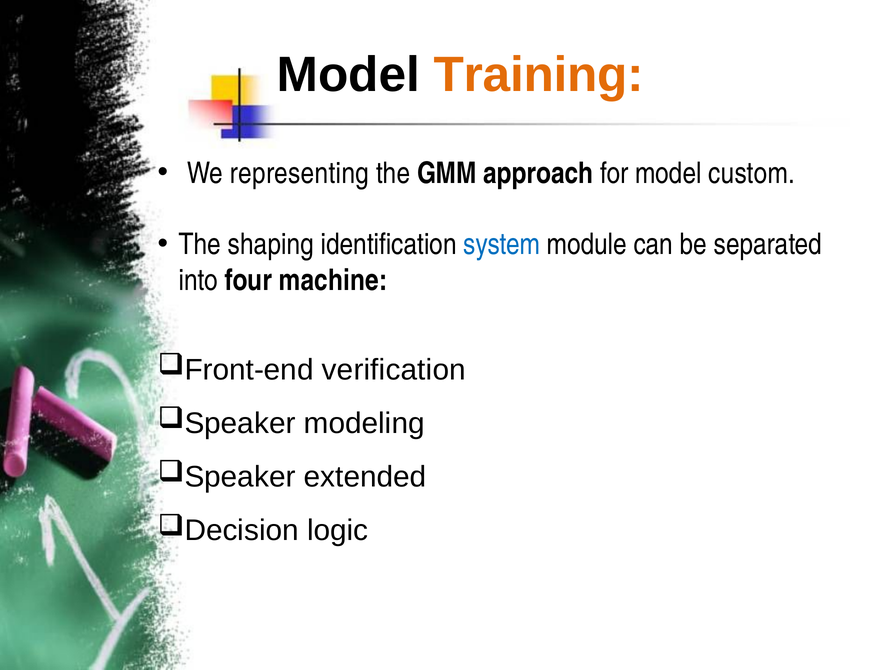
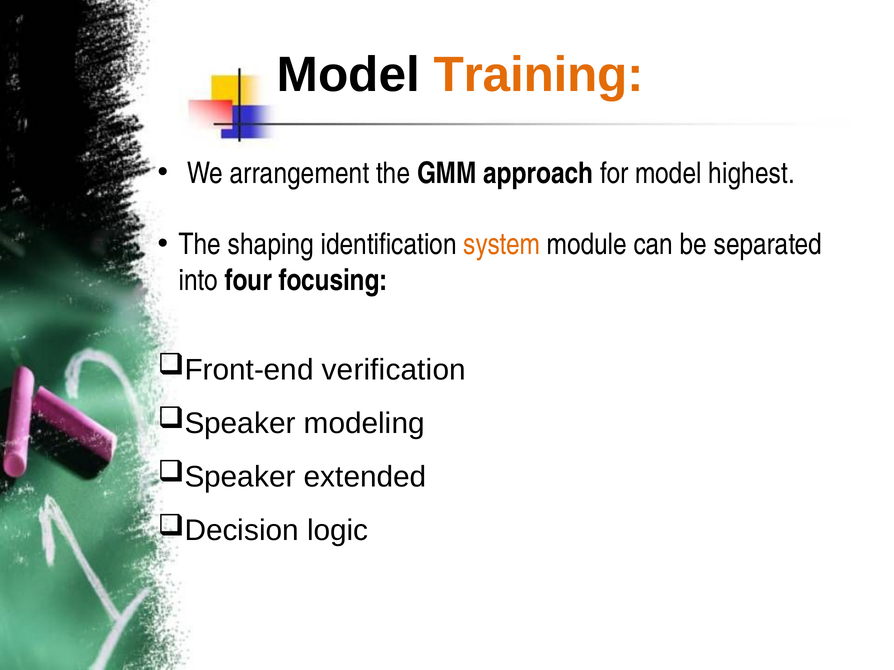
representing: representing -> arrangement (300, 173)
custom: custom -> highest (752, 173)
system colour: blue -> orange (502, 245)
machine: machine -> focusing (333, 281)
